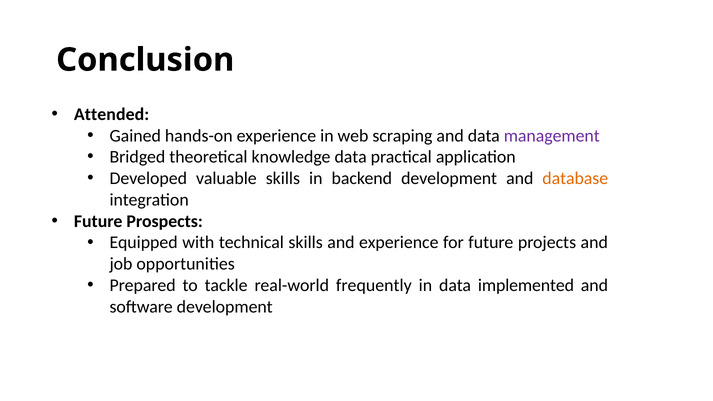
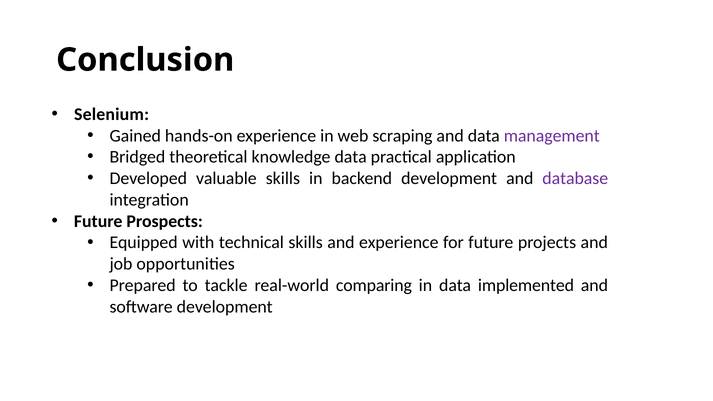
Attended: Attended -> Selenium (112, 114)
database colour: orange -> purple (575, 178)
frequently: frequently -> comparing (374, 285)
